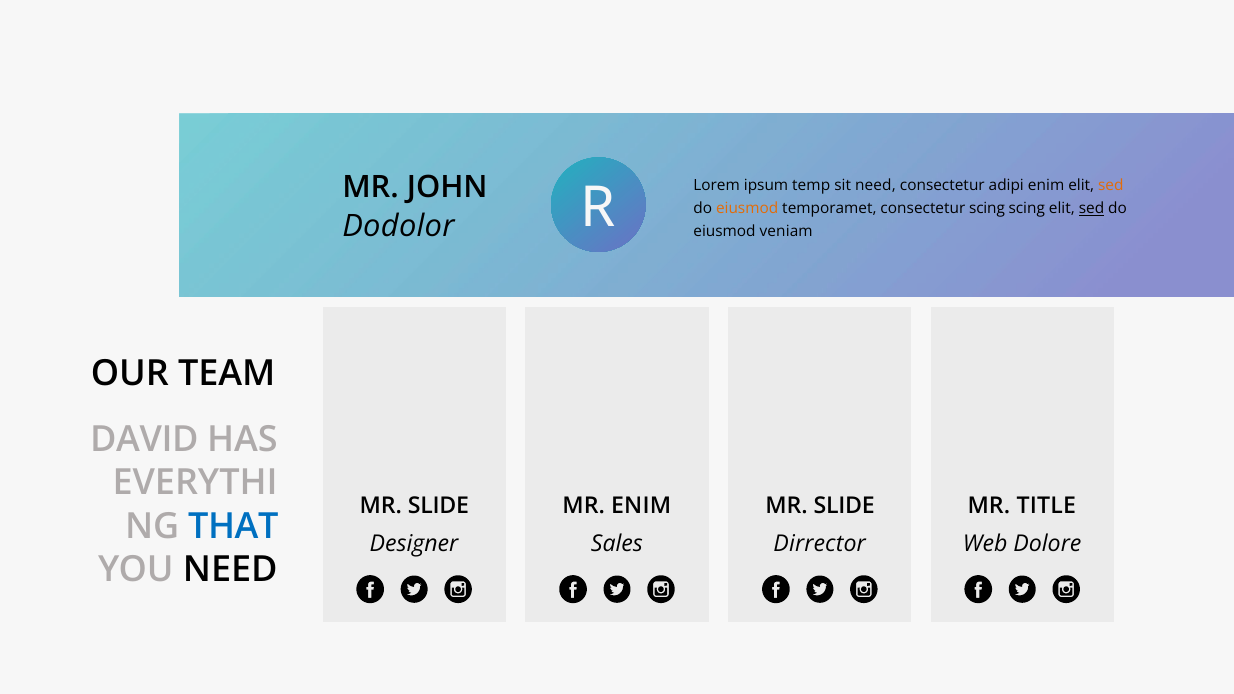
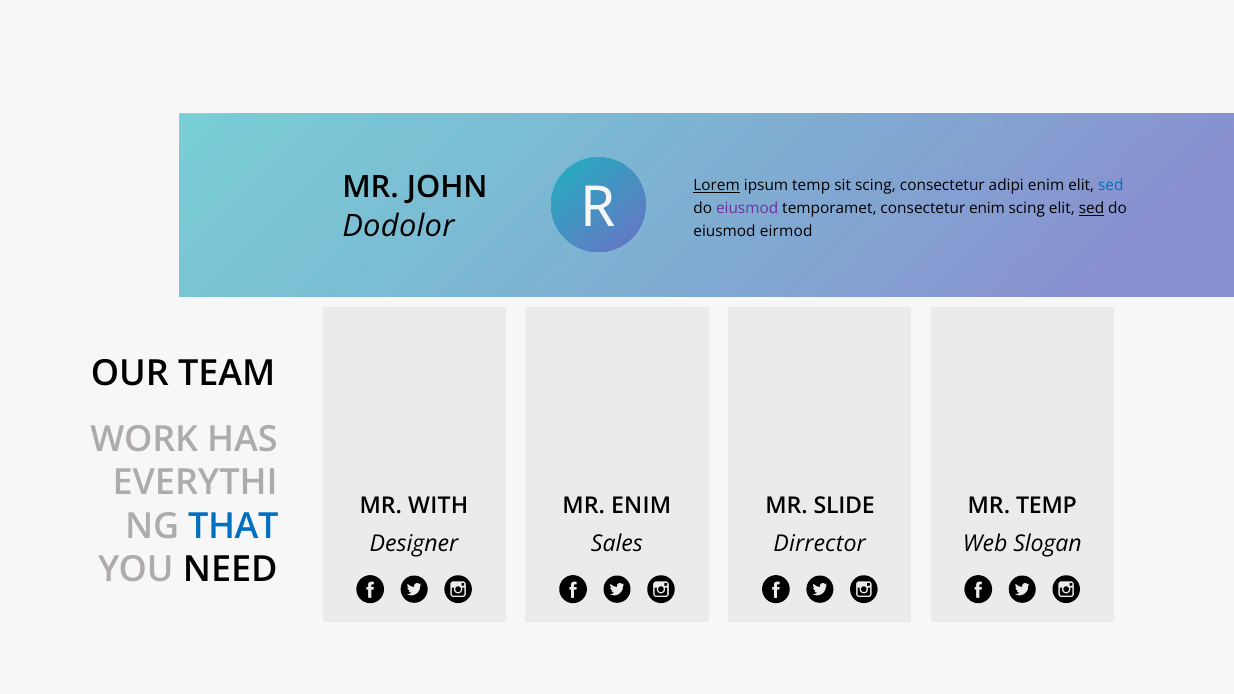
Lorem underline: none -> present (717, 185)
sit need: need -> scing (875, 185)
sed colour: orange -> blue (1111, 185)
eiusmod colour: orange -> purple (747, 209)
consectetur scing: scing -> enim (987, 209)
veniam: veniam -> eirmod (786, 232)
DAVID: DAVID -> WORK (144, 440)
SLIDE: SLIDE -> WITH (438, 506)
MR TITLE: TITLE -> TEMP (1047, 506)
Dolore: Dolore -> Slogan (1048, 544)
